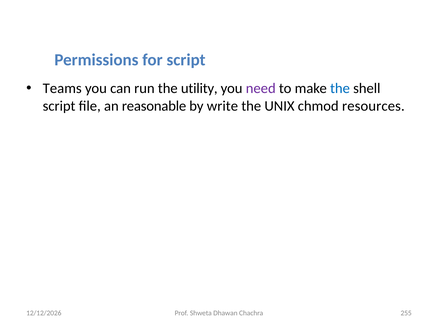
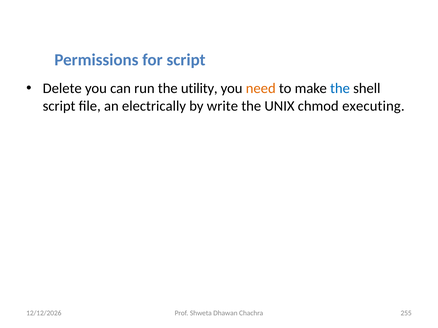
Teams: Teams -> Delete (62, 89)
need colour: purple -> orange (261, 89)
reasonable: reasonable -> electrically (154, 106)
resources: resources -> executing (373, 106)
